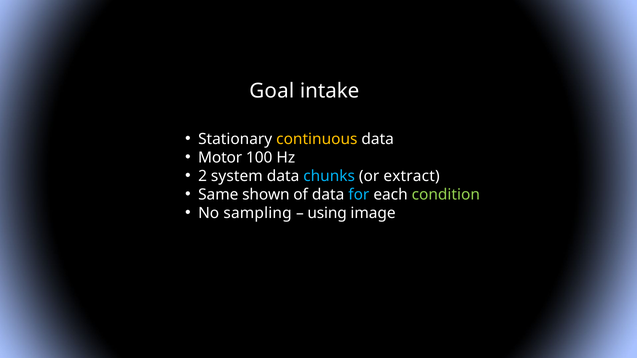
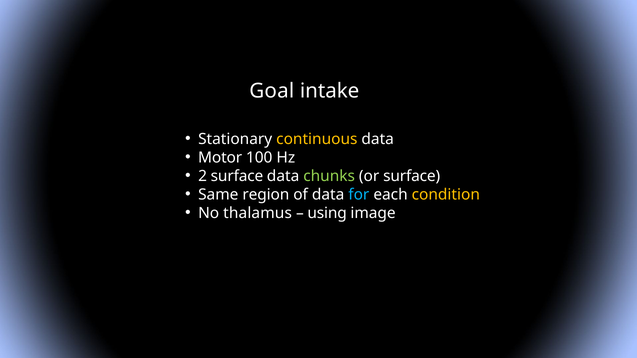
2 system: system -> surface (237, 176)
chunks colour: light blue -> light green (329, 176)
or extract: extract -> surface (412, 176)
shown: shown -> region (266, 195)
condition colour: light green -> yellow (446, 195)
sampling: sampling -> thalamus (258, 213)
